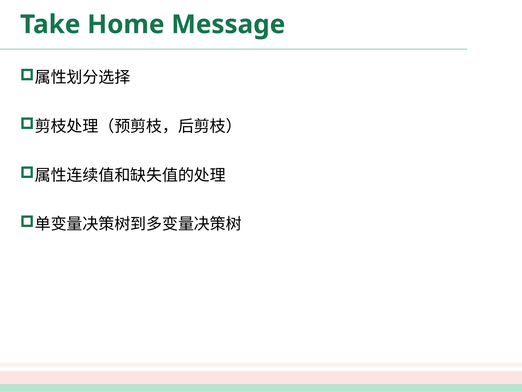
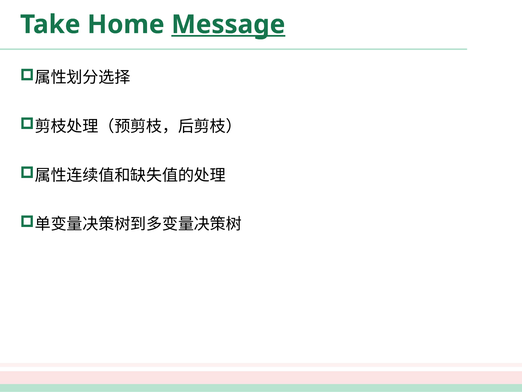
Message underline: none -> present (228, 24)
